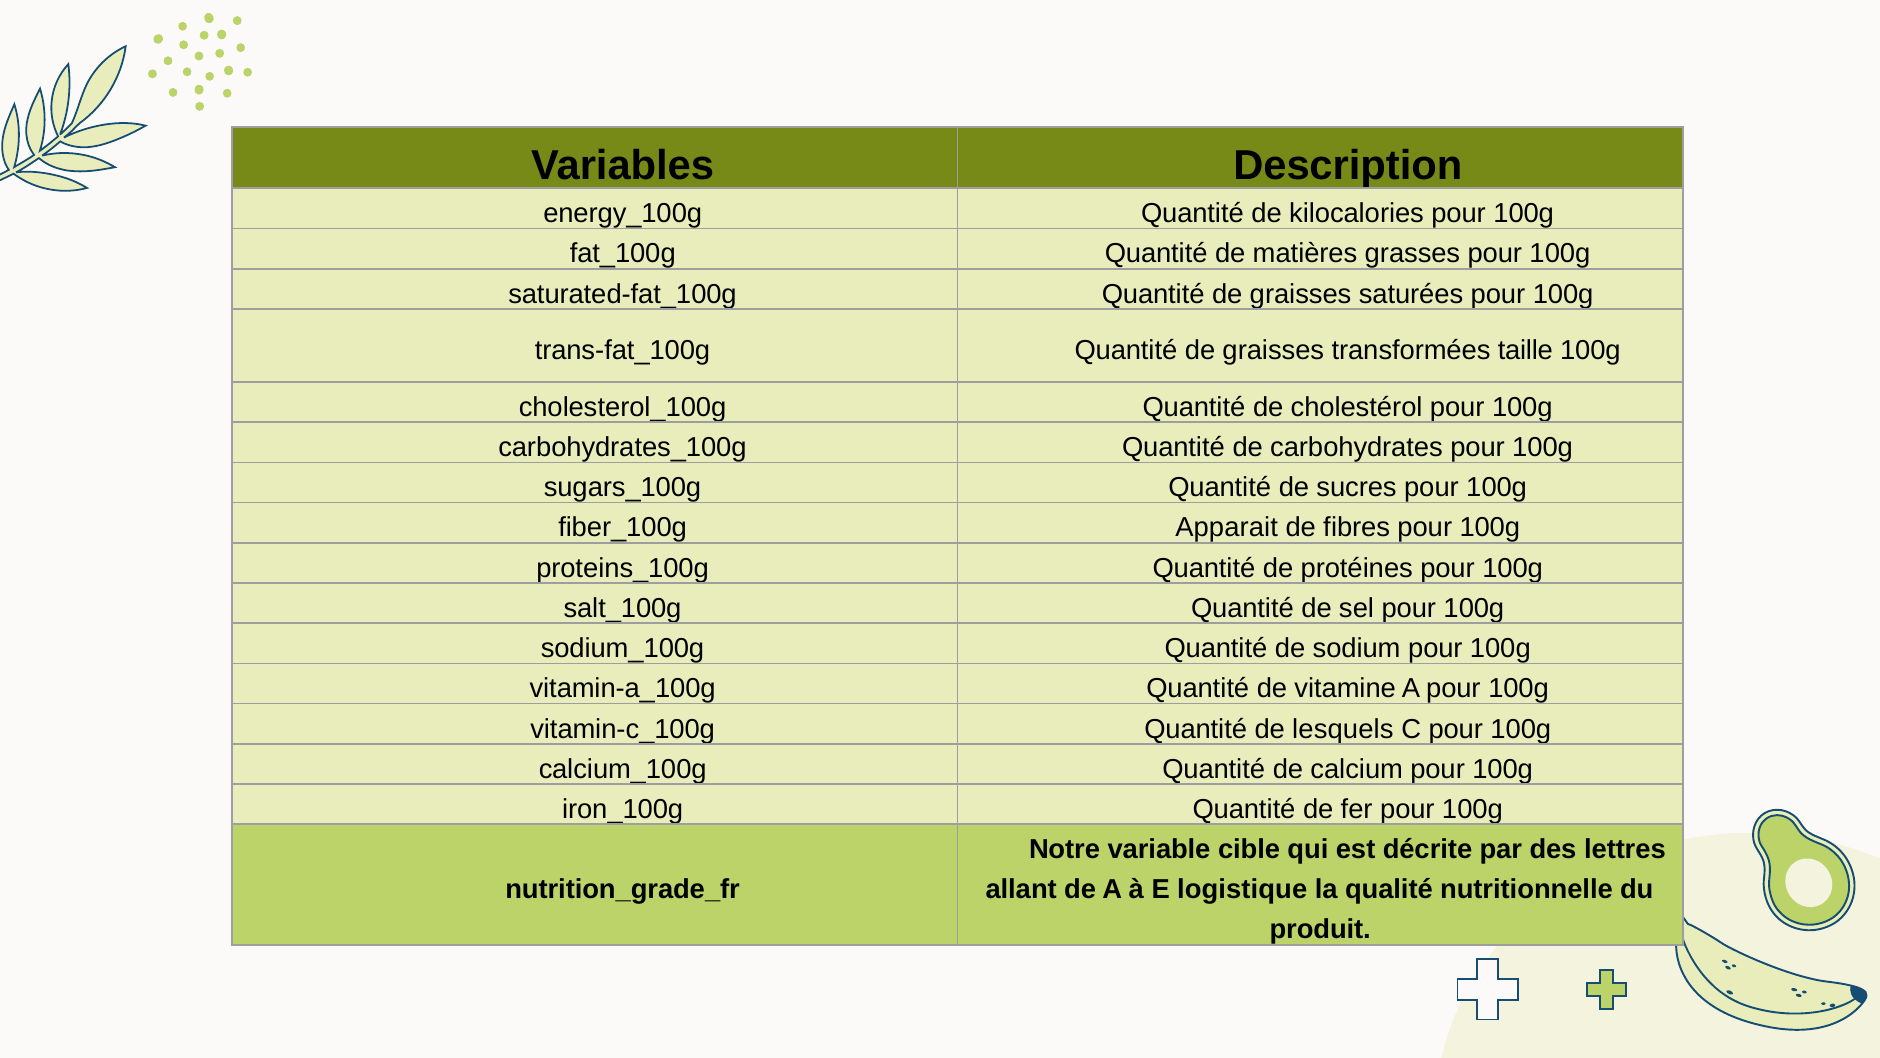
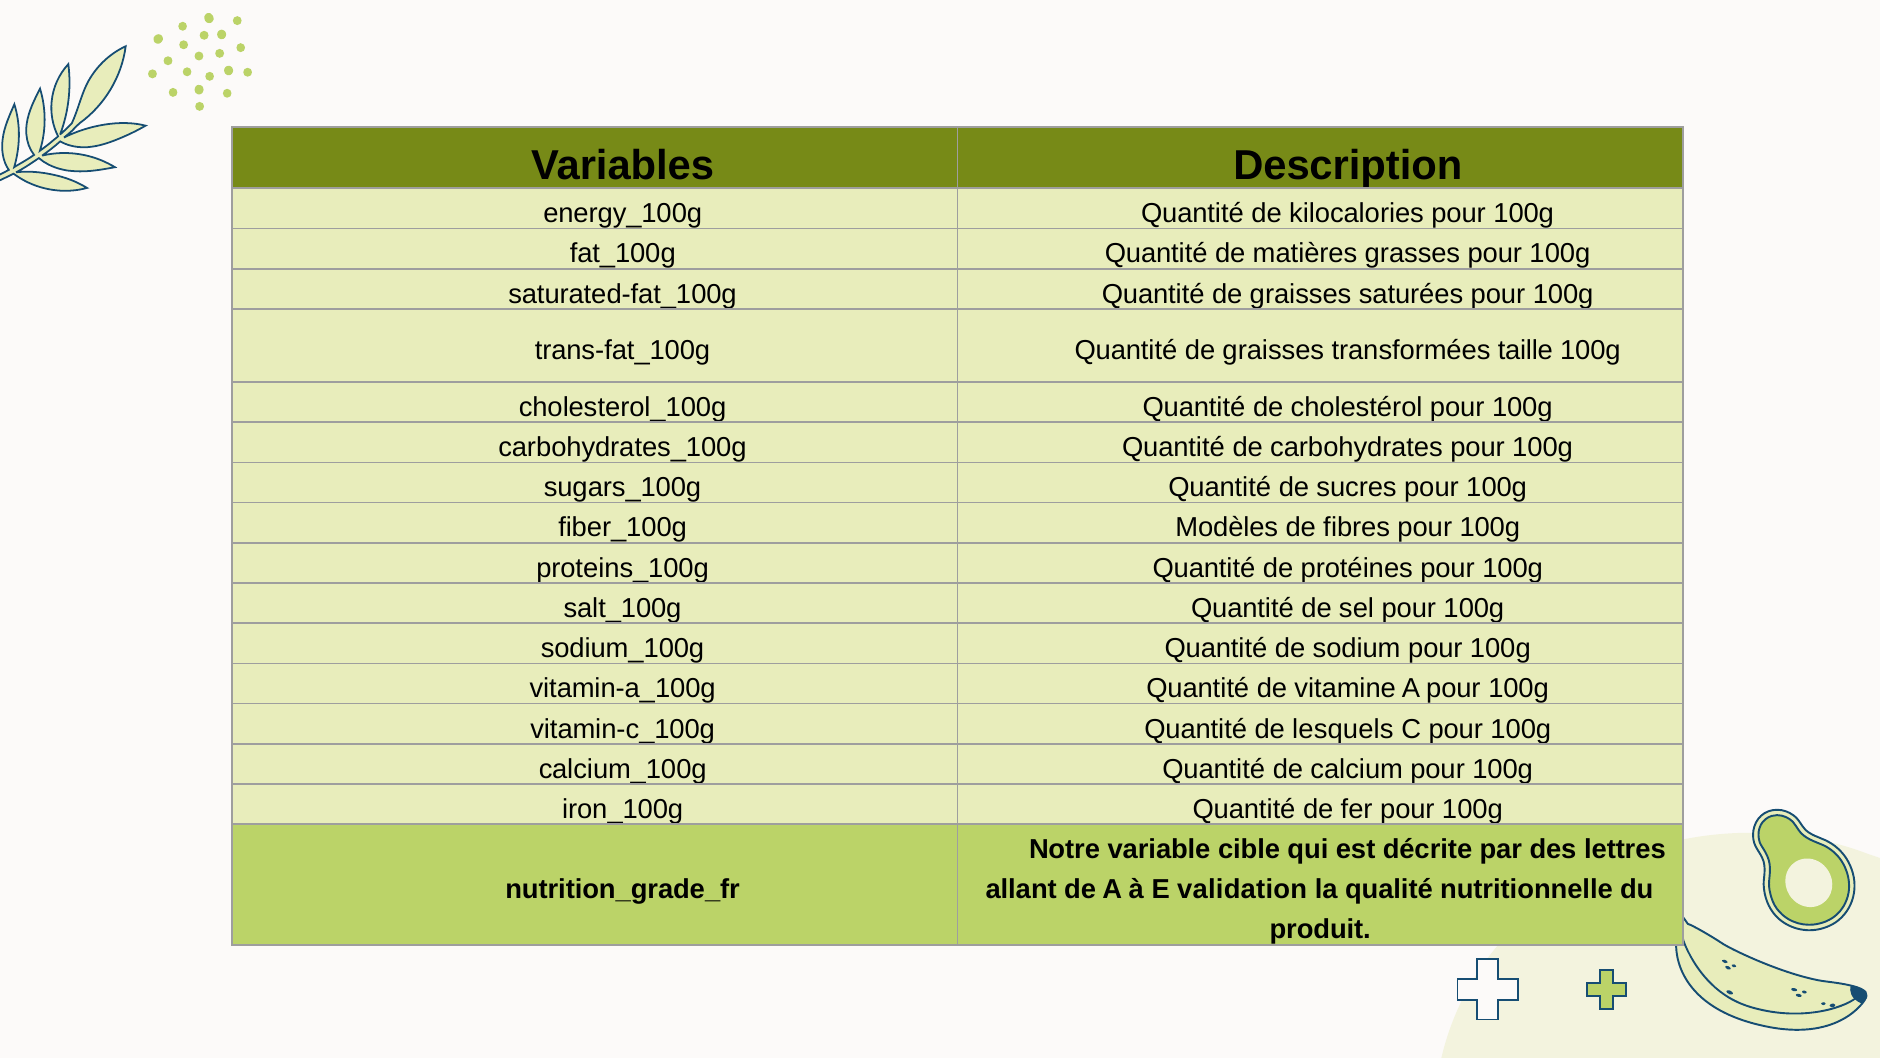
Apparait: Apparait -> Modèles (1227, 528)
logistique: logistique -> validation (1242, 889)
